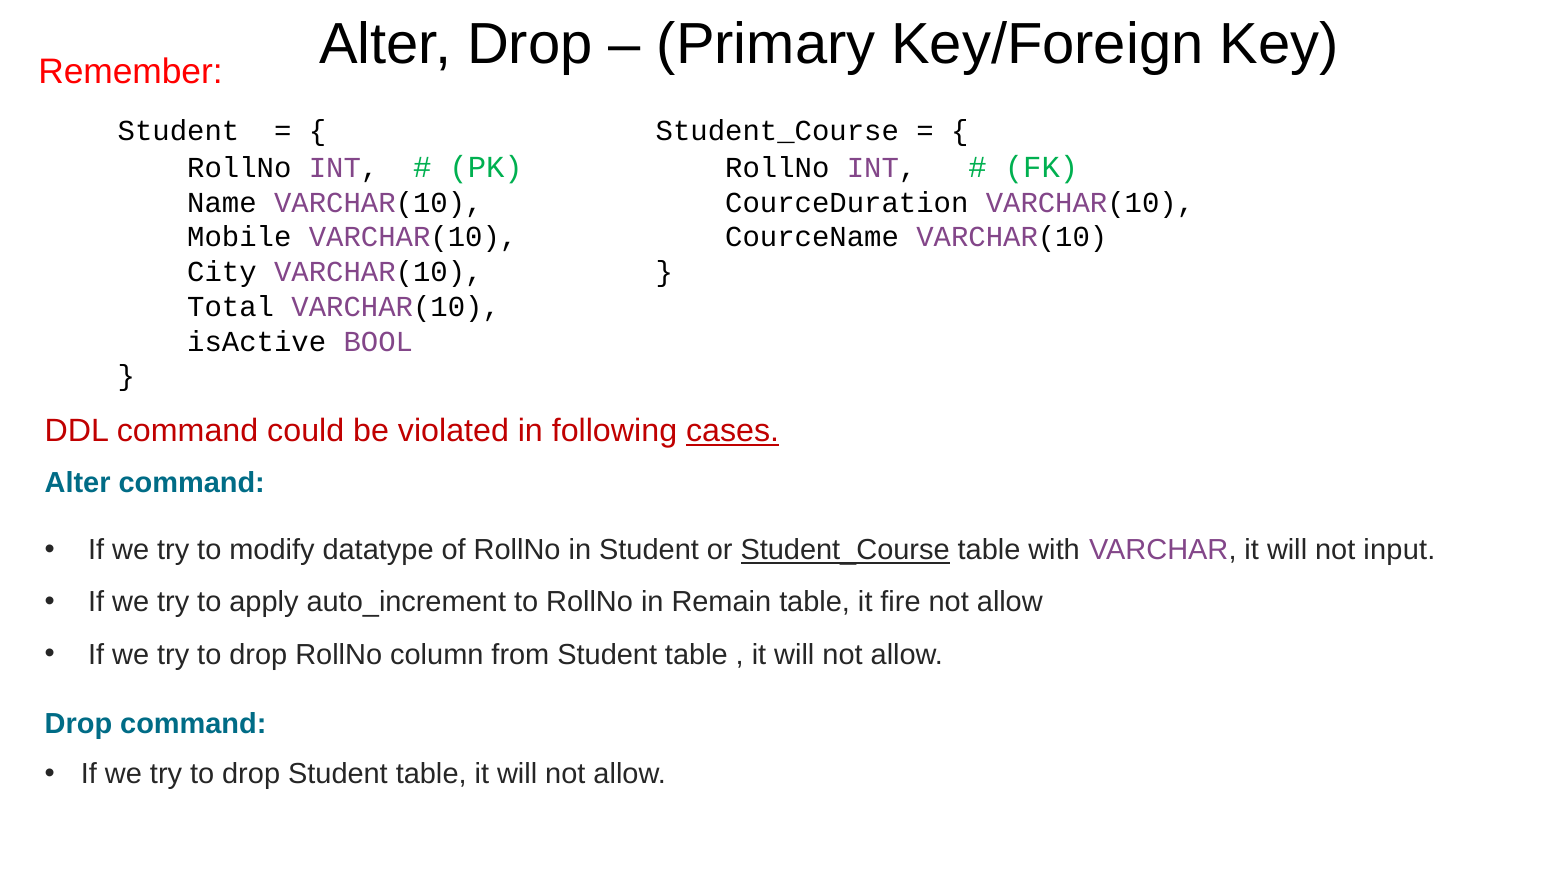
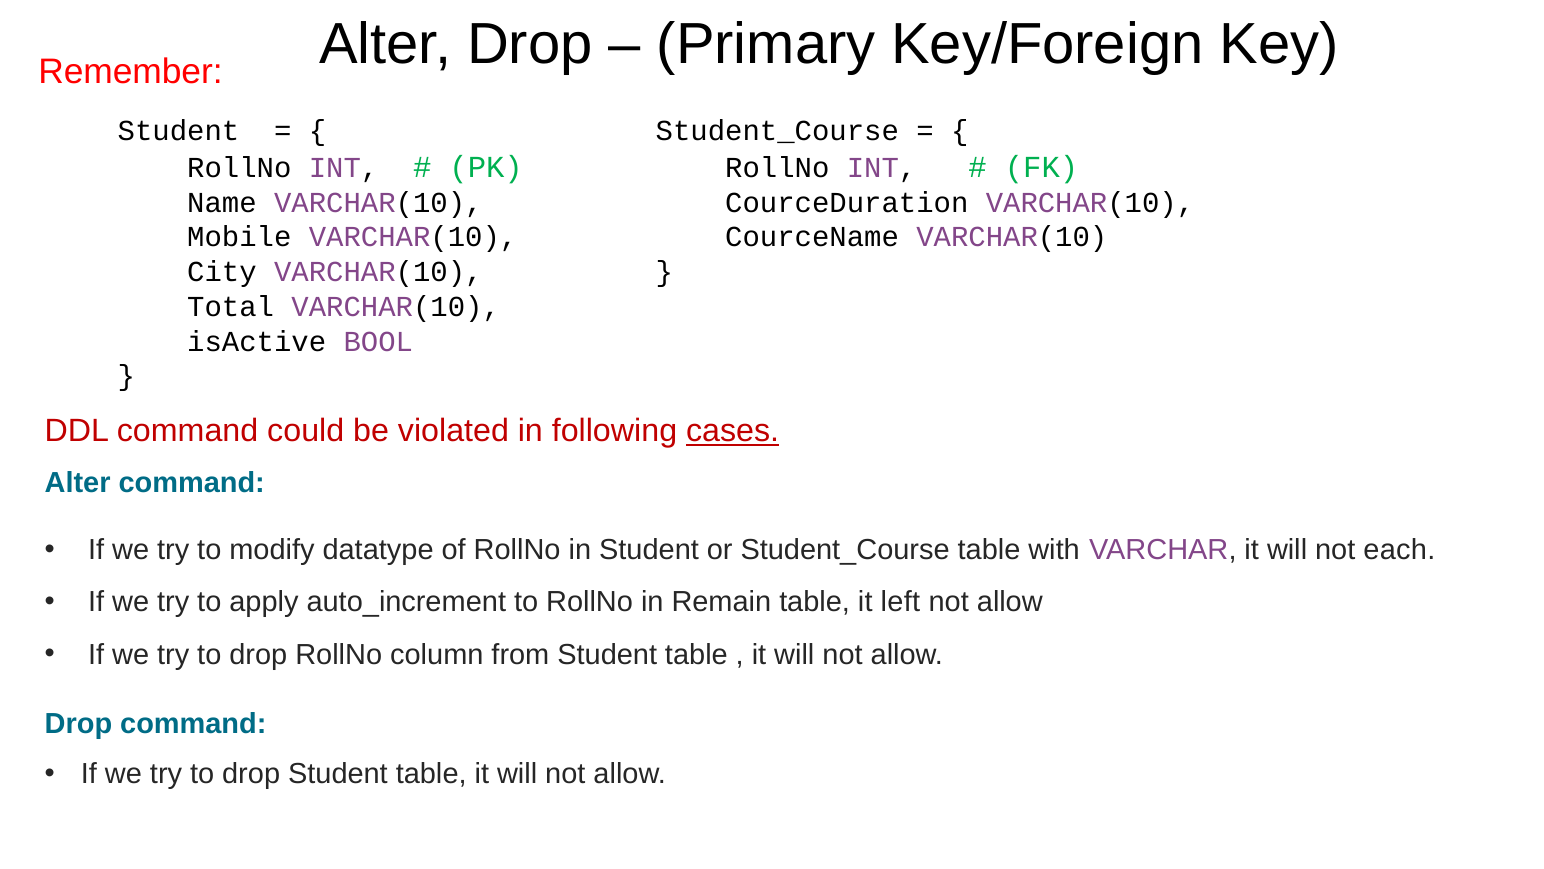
Student_Course underline: present -> none (845, 550)
input: input -> each (1399, 550)
fire: fire -> left (900, 602)
